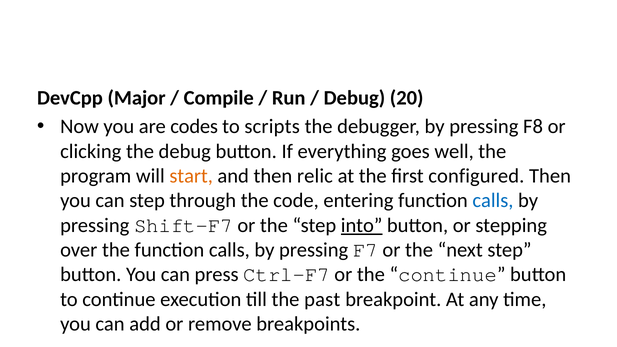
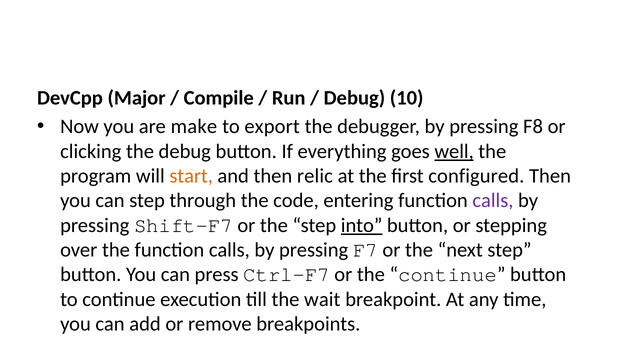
20: 20 -> 10 (407, 98)
codes: codes -> make (194, 127)
scripts: scripts -> export (272, 127)
well underline: none -> present (454, 151)
calls colour: blue -> purple (493, 201)
past: past -> wait (322, 299)
